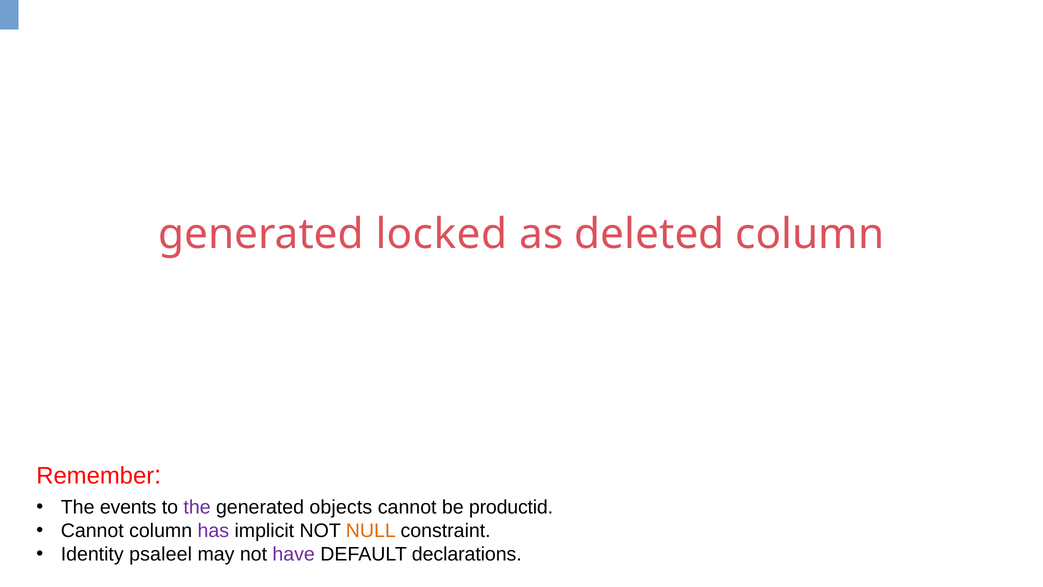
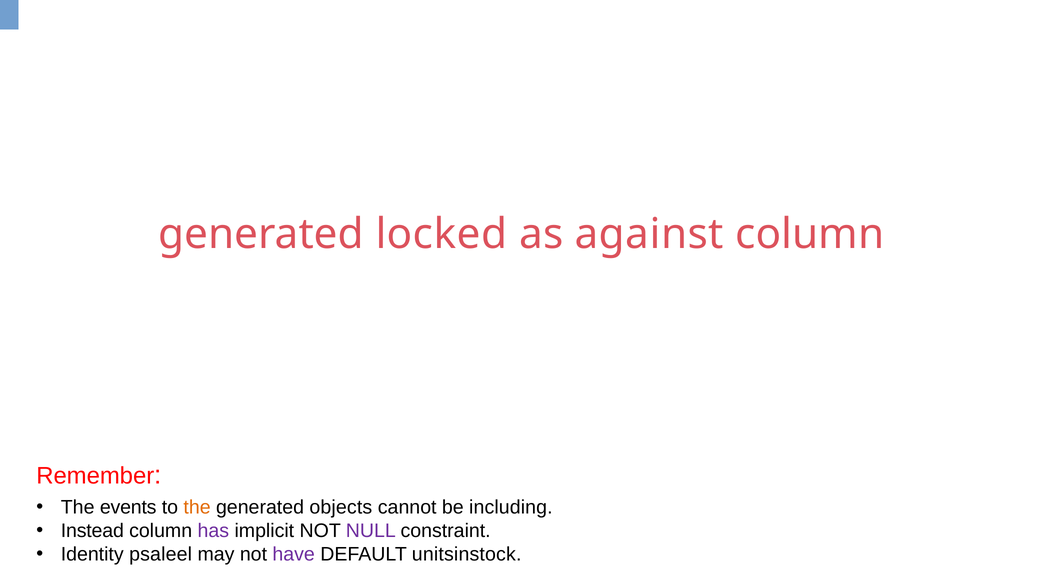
deleted: deleted -> against (649, 234)
the colour: purple -> orange (197, 507)
productid: productid -> including (511, 507)
Cannot: Cannot -> Instead (92, 530)
NULL colour: orange -> purple (371, 530)
declarations: declarations -> unitsinstock (467, 554)
